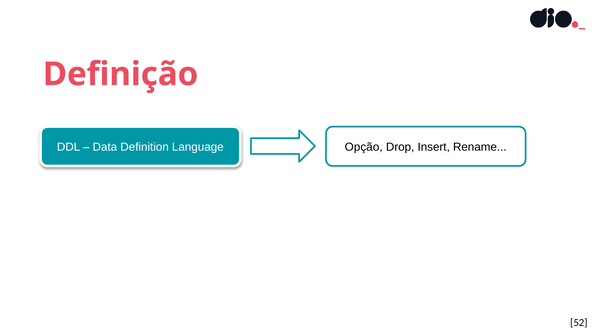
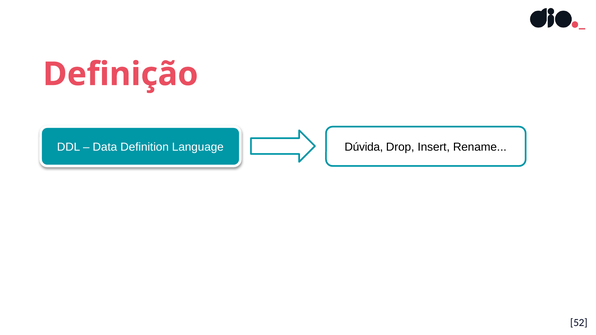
Opção: Opção -> Dúvida (364, 147)
